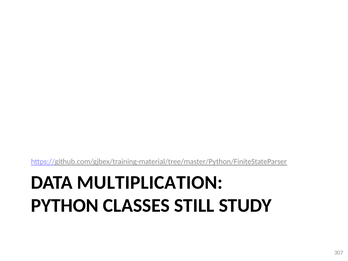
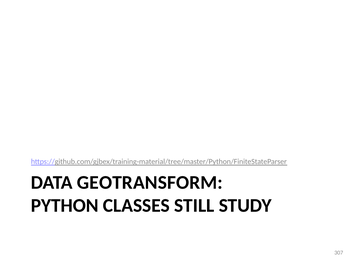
MULTIPLICATION: MULTIPLICATION -> GEOTRANSFORM (150, 182)
